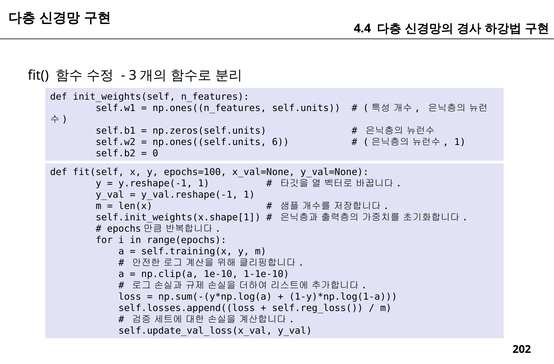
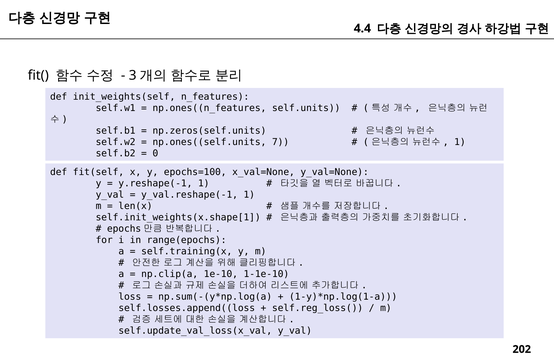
6: 6 -> 7 (281, 142)
